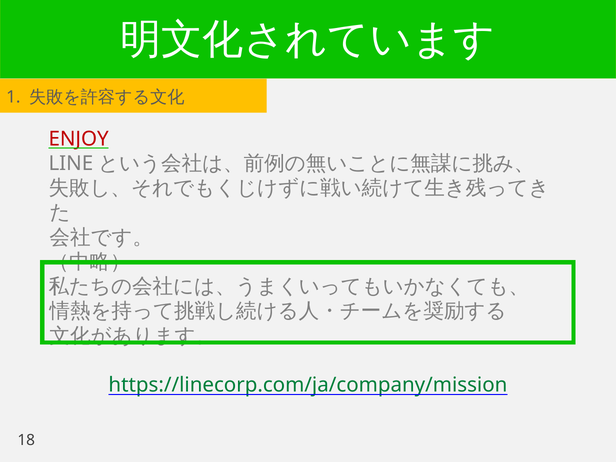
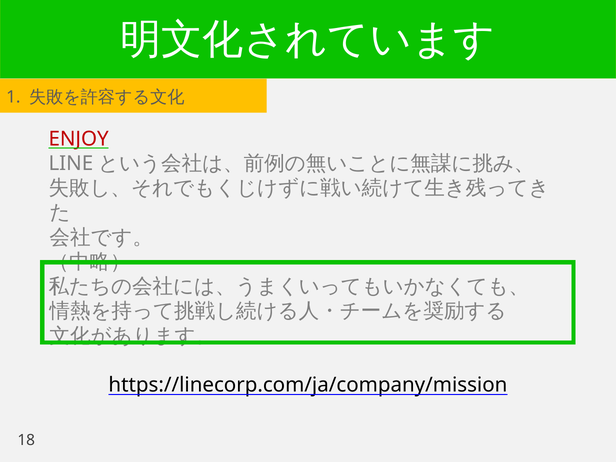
https://linecorp.com/ja/company/mission colour: green -> black (308, 385)
